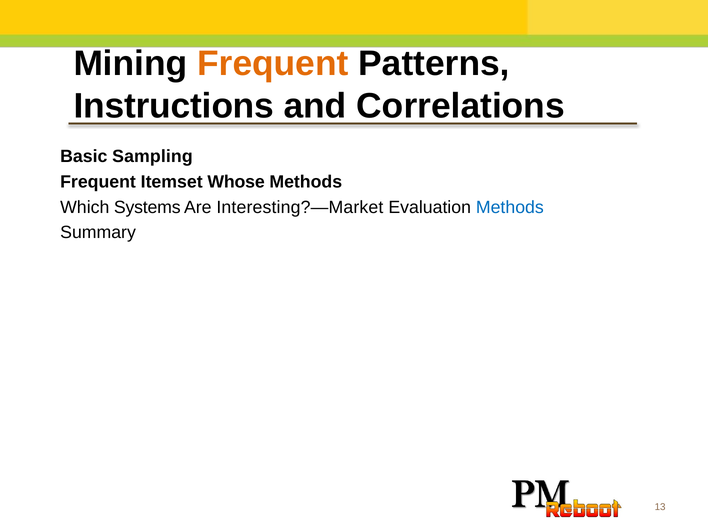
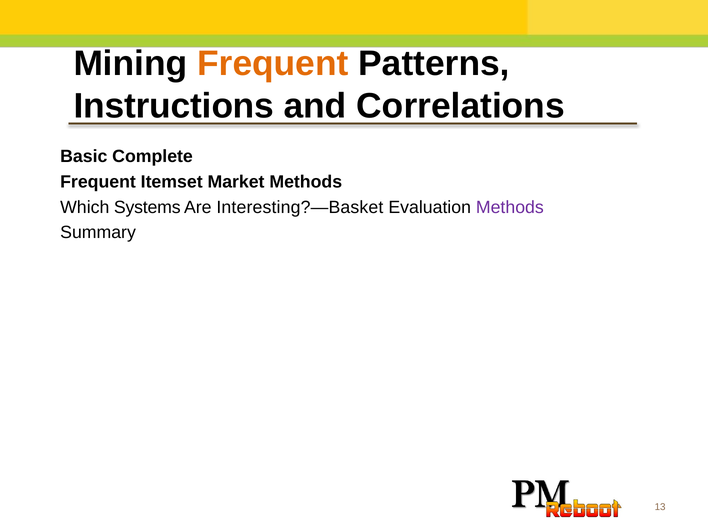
Sampling: Sampling -> Complete (153, 156)
Whose: Whose -> Market (236, 182)
Interesting?—Market: Interesting?—Market -> Interesting?—Basket (300, 207)
Methods colour: blue -> purple (510, 207)
